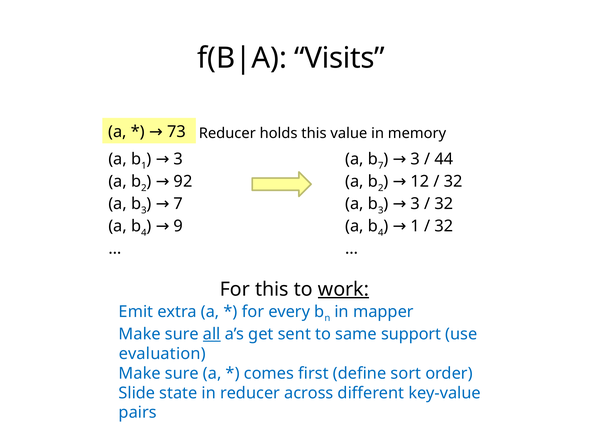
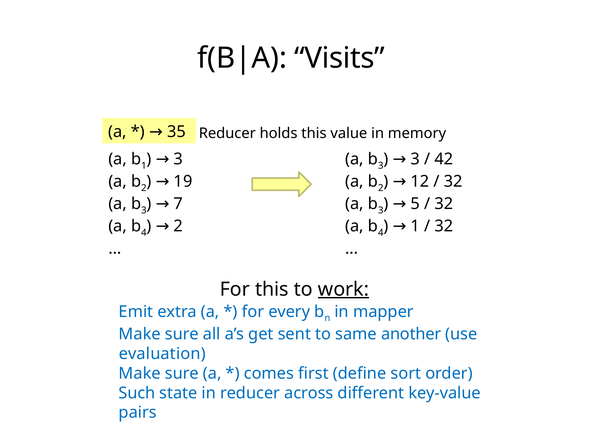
73: 73 -> 35 (176, 132)
7: 7 -> 3 (381, 165)
44: 44 -> 42 (444, 159)
92: 92 -> 19 (183, 181)
3: 3 -> 5 (415, 204)
9: 9 -> 2 (178, 226)
all underline: present -> none (212, 334)
support: support -> another (411, 334)
Slide: Slide -> Such (137, 393)
